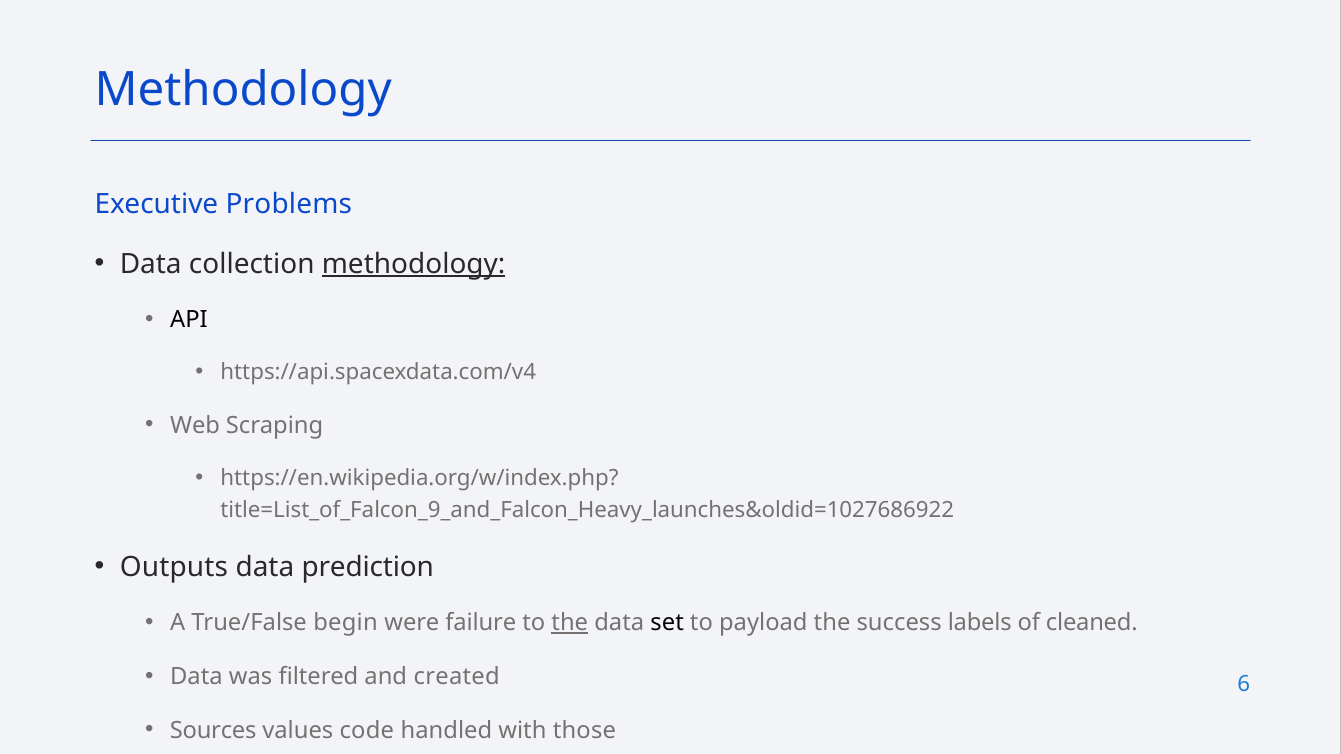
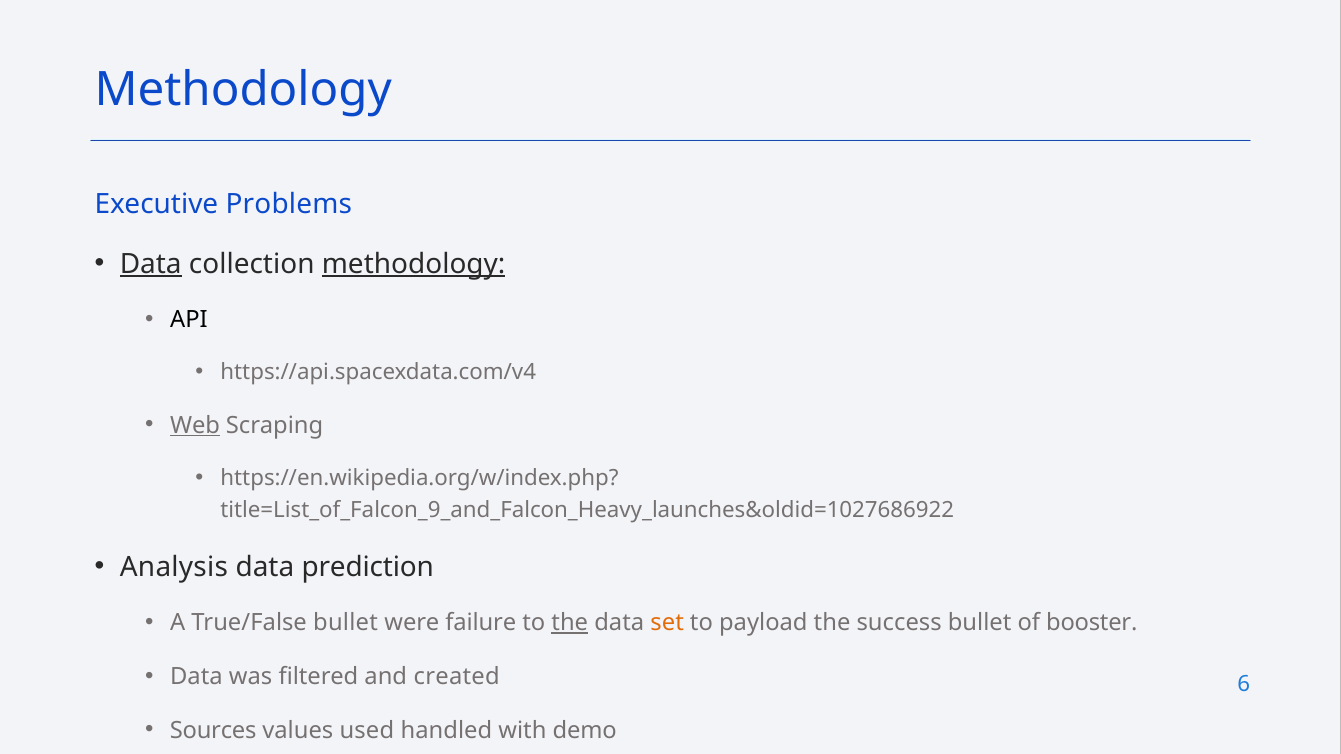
Data underline: none -> present (151, 264)
Web underline: none -> present (195, 426)
Outputs: Outputs -> Analysis (174, 567)
True/False begin: begin -> bullet (346, 623)
set colour: black -> orange (667, 623)
success labels: labels -> bullet (980, 623)
cleaned: cleaned -> booster (1092, 623)
code: code -> used (367, 731)
those: those -> demo (585, 731)
